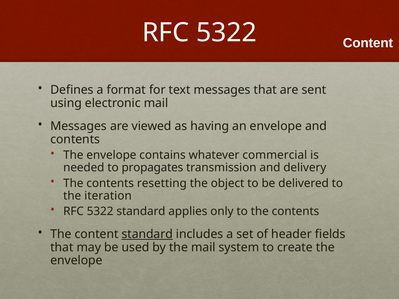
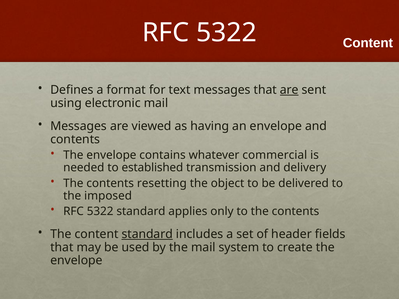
are underline: none -> present (289, 90)
propagates: propagates -> established (152, 168)
iteration: iteration -> imposed (108, 196)
